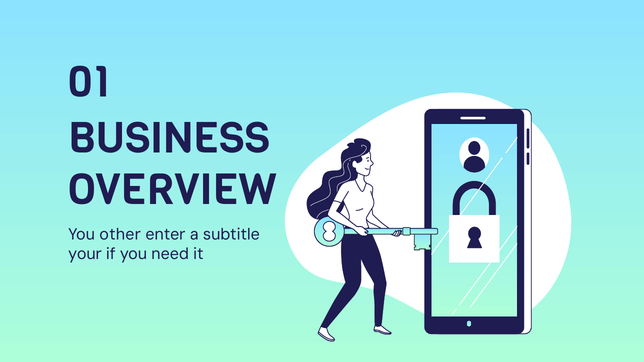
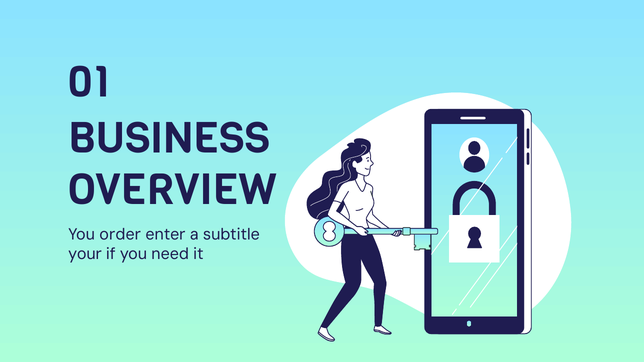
other: other -> order (120, 235)
